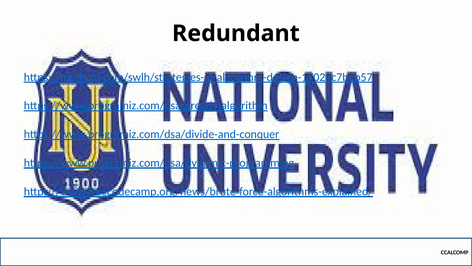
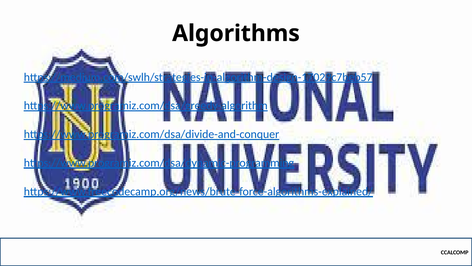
Redundant: Redundant -> Algorithms (236, 33)
